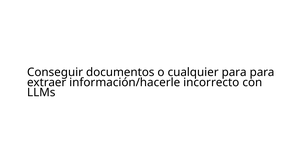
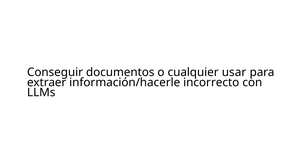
cualquier para: para -> usar (234, 72)
